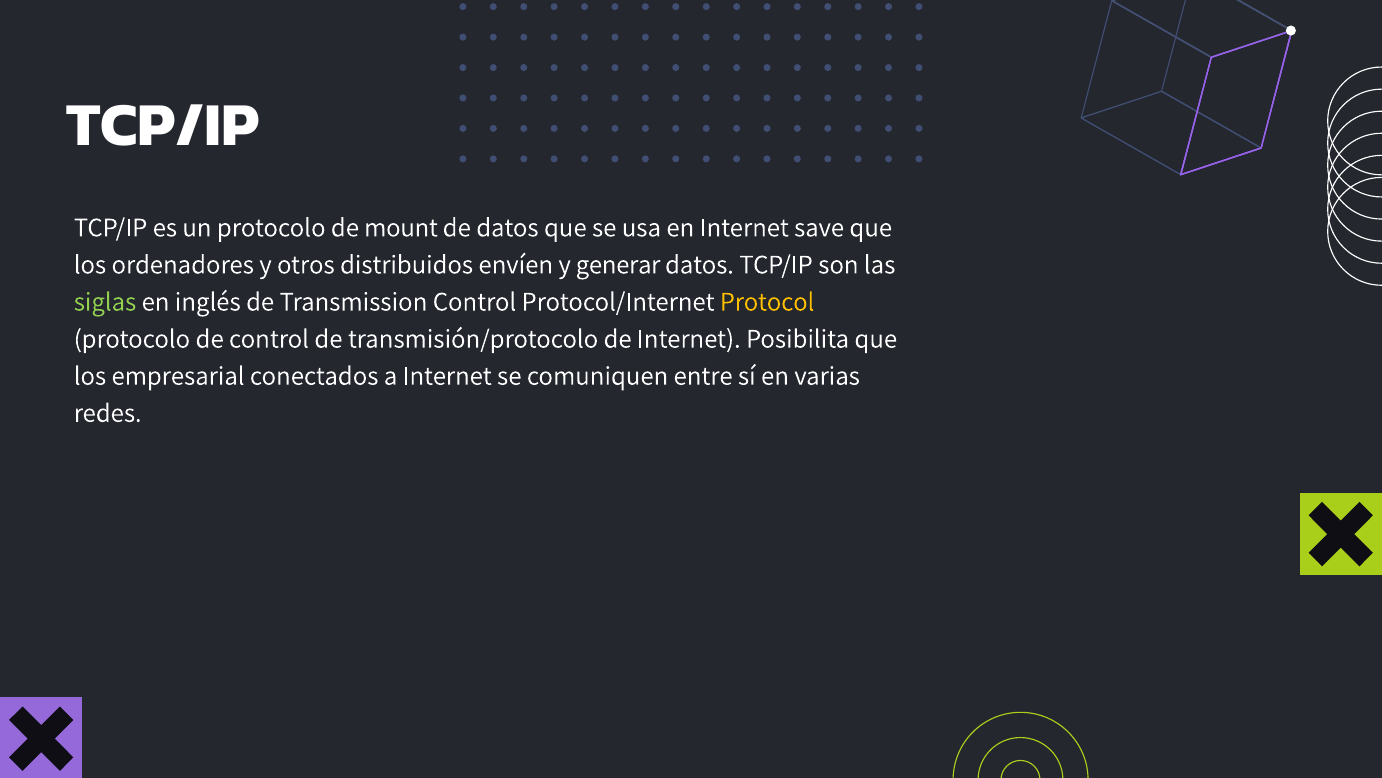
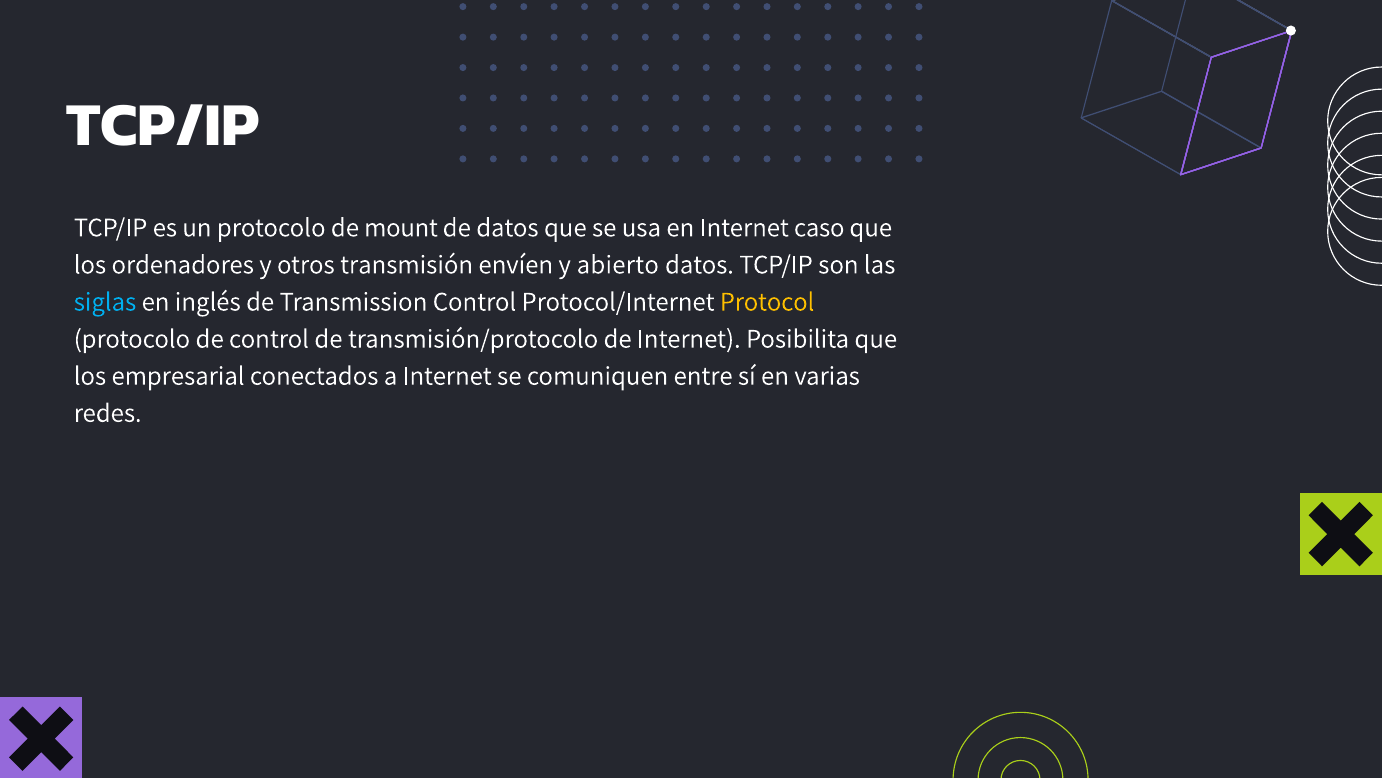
save: save -> caso (819, 227)
distribuidos: distribuidos -> transmisión (407, 264)
generar: generar -> abierto (618, 264)
siglas colour: light green -> light blue (105, 301)
